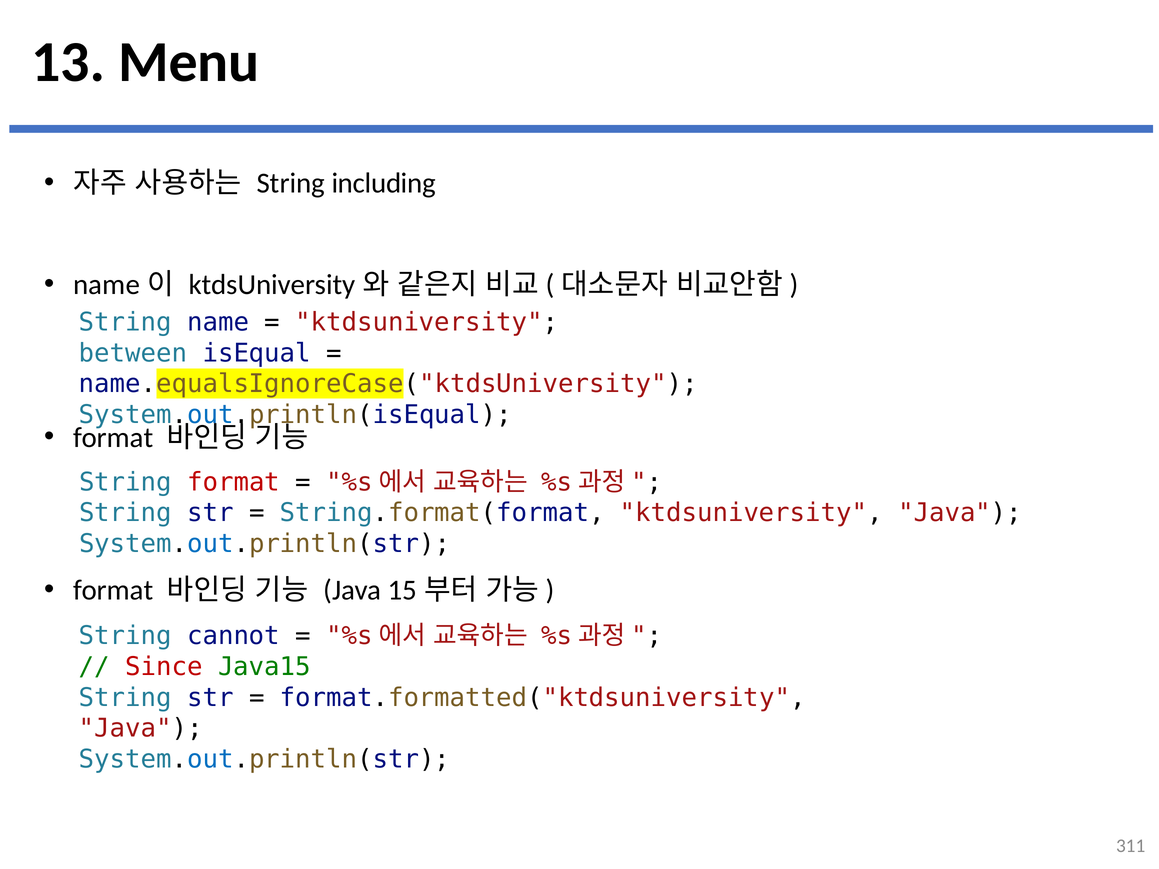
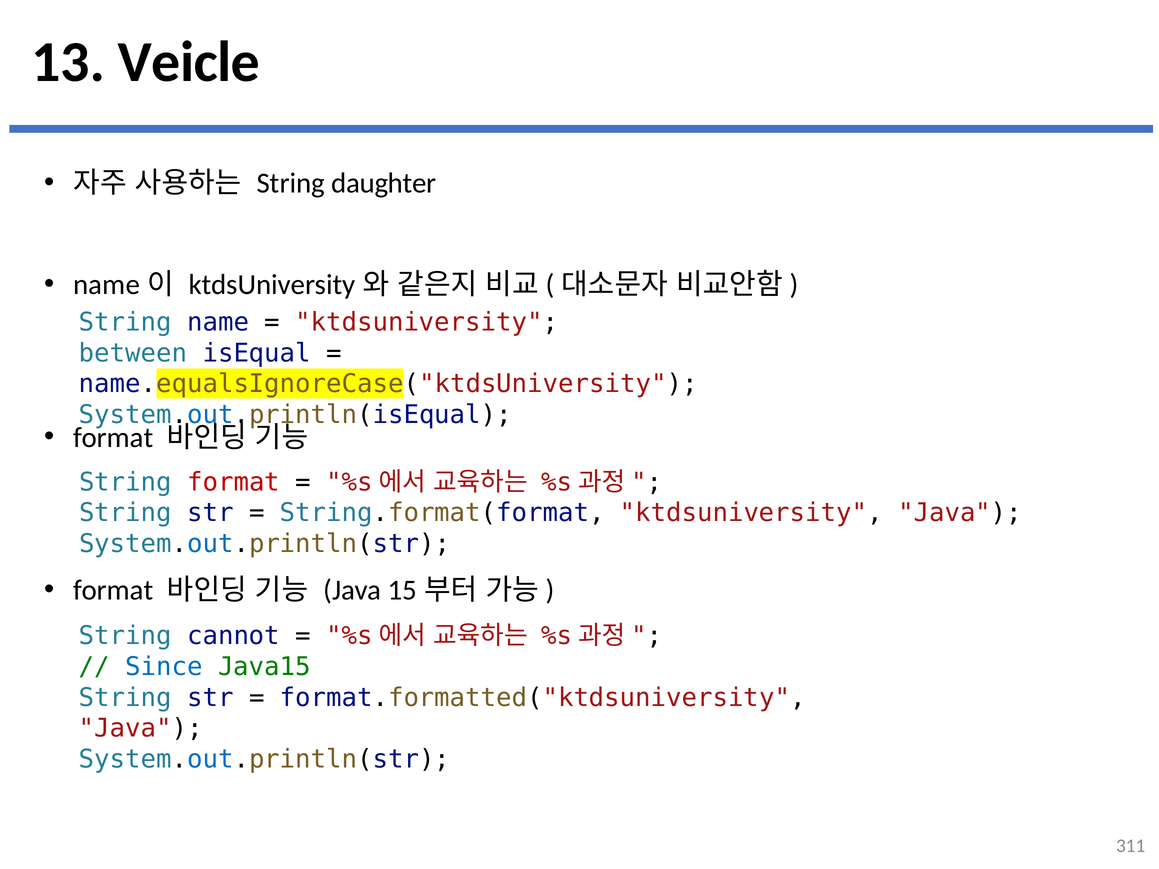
Menu: Menu -> Veicle (189, 62)
including: including -> daughter (384, 183)
Since colour: red -> blue (164, 667)
